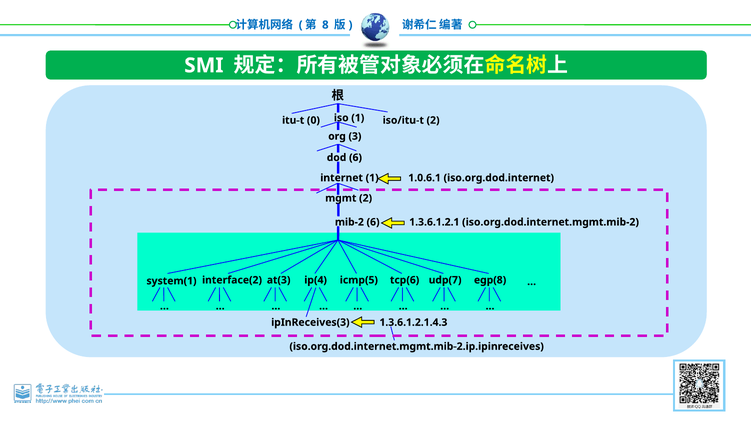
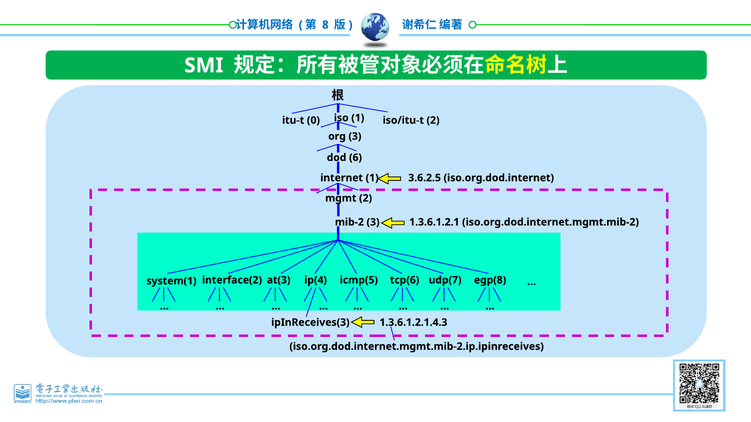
1.0.6.1: 1.0.6.1 -> 3.6.2.5 (425, 178)
mib-2 6: 6 -> 3 (373, 222)
